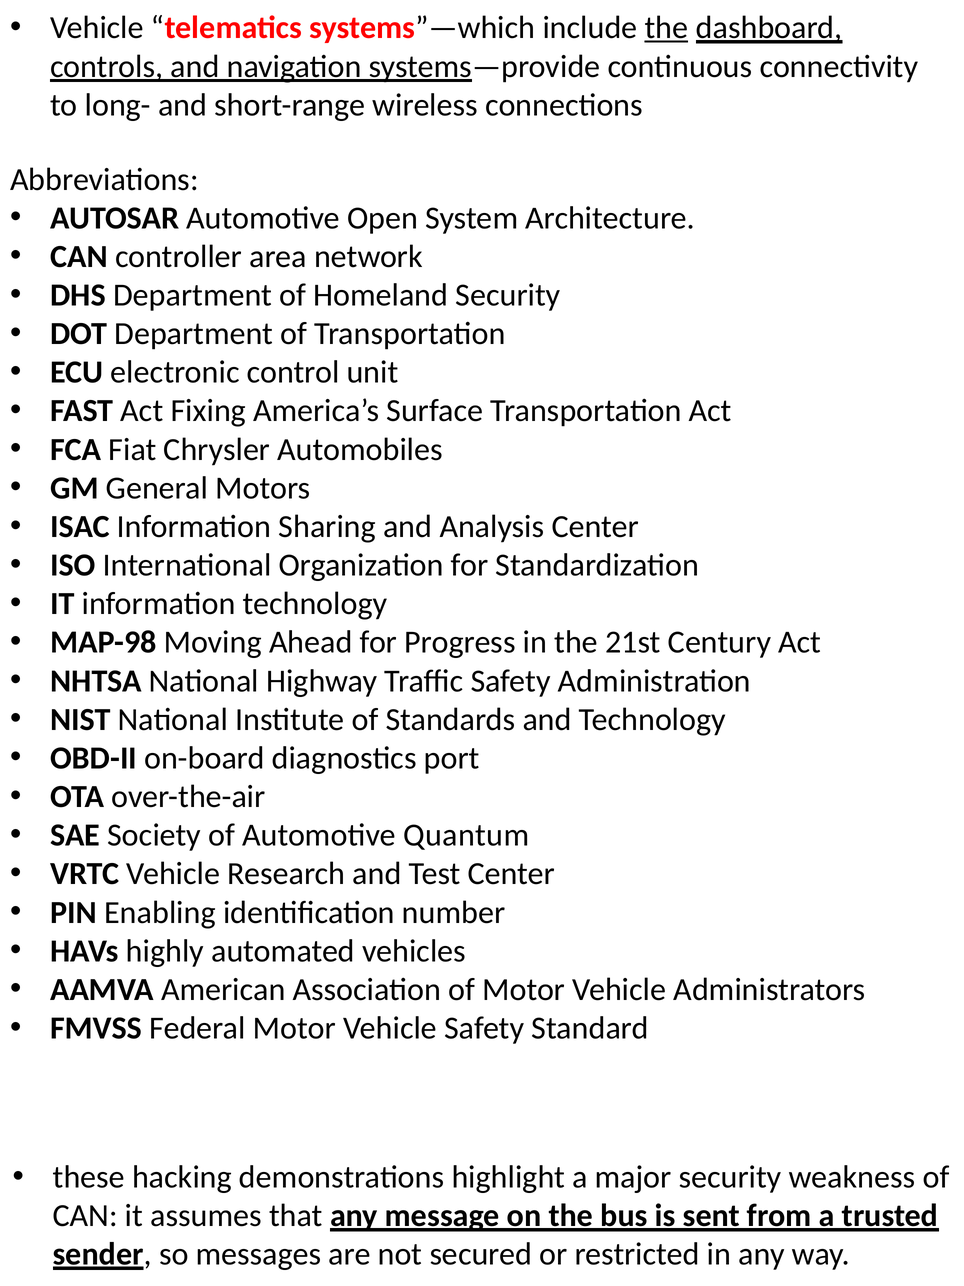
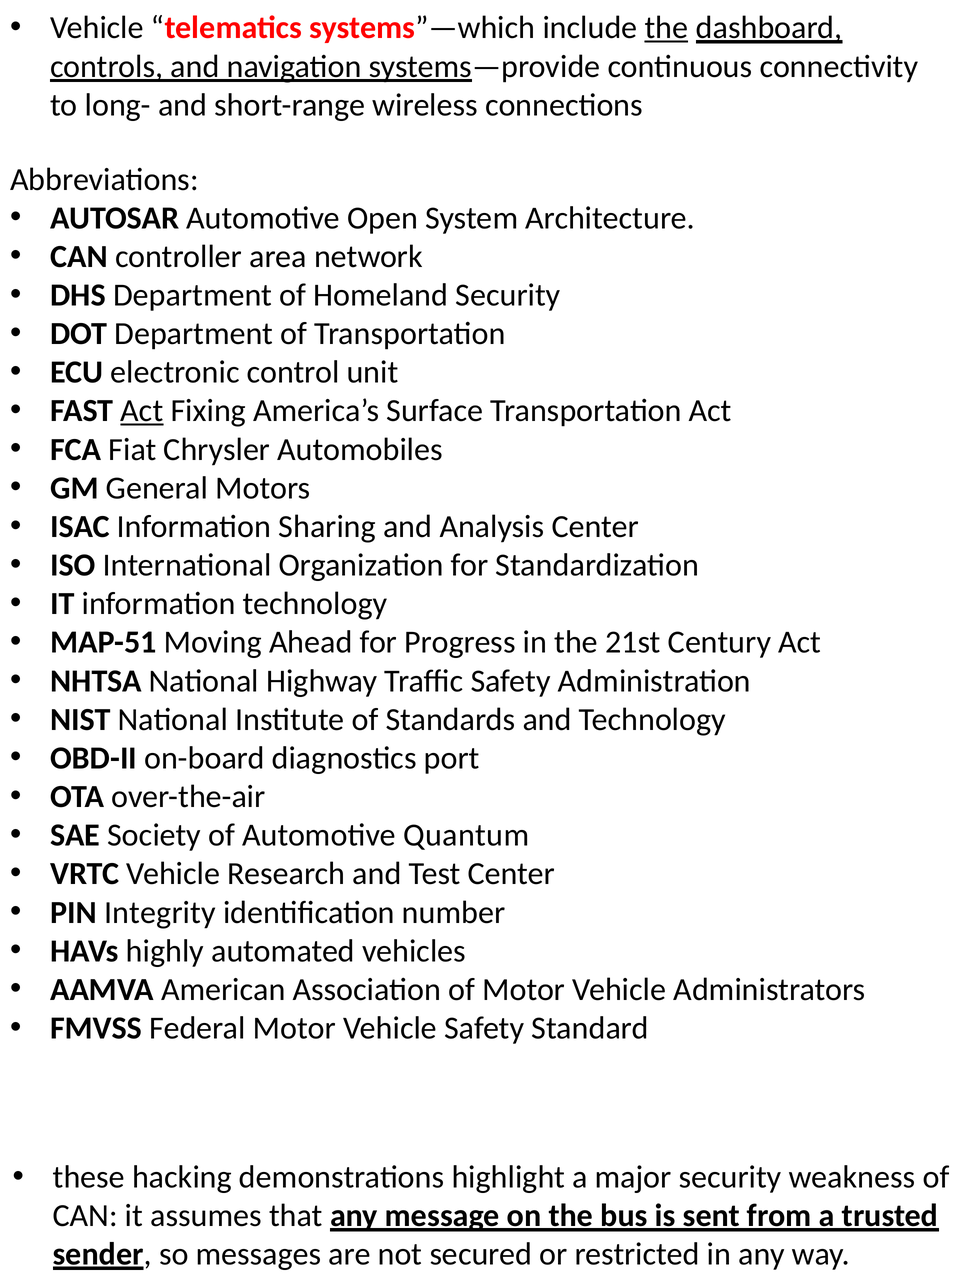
Act underline: none -> present (142, 411)
MAP-98: MAP-98 -> MAP-51 (103, 642)
Enabling: Enabling -> Integrity (160, 912)
